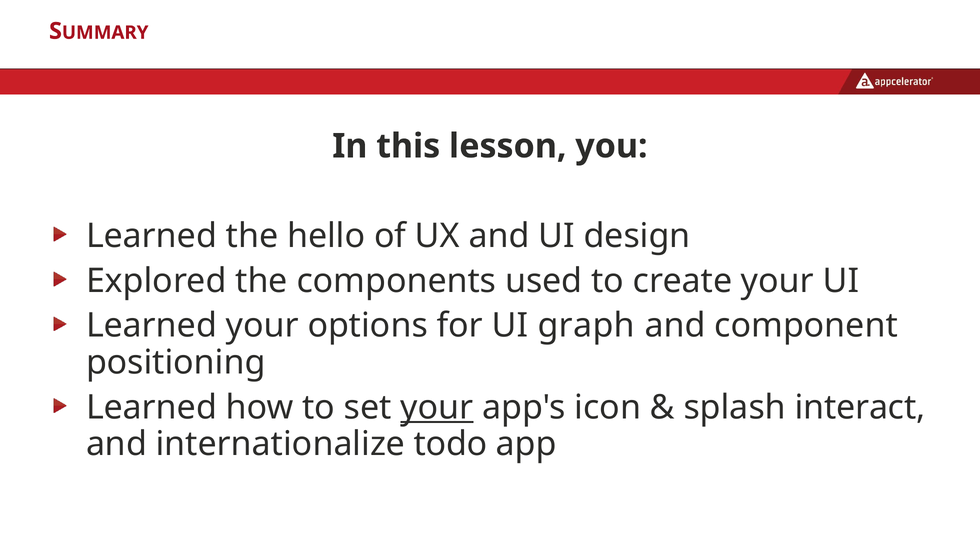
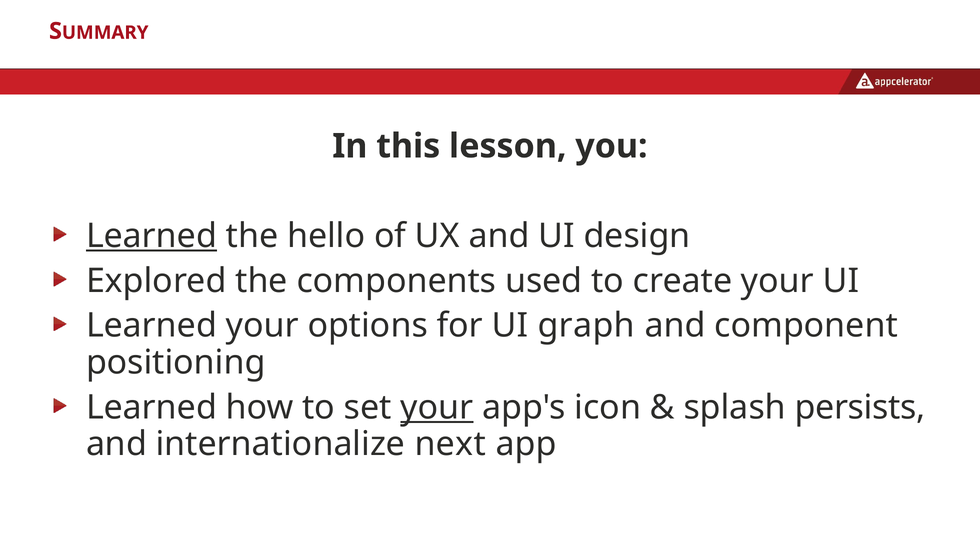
Learned underline: none -> present (152, 236)
interact: interact -> persists (860, 408)
todo: todo -> next (450, 444)
